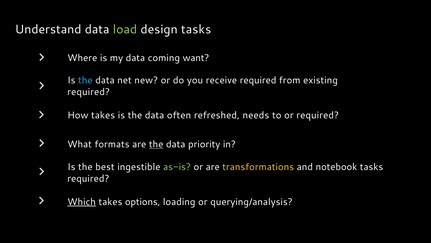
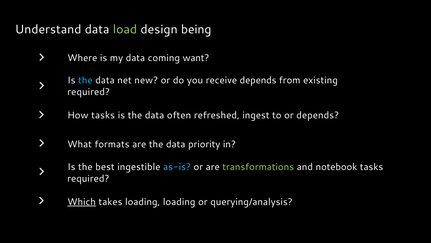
design tasks: tasks -> being (196, 29)
receive required: required -> depends (258, 80)
How takes: takes -> tasks (103, 115)
needs: needs -> ingest (256, 115)
or required: required -> depends (318, 115)
the underline: present -> none (156, 144)
as-is colour: light green -> light blue (177, 167)
transformations colour: yellow -> light green (258, 167)
takes options: options -> loading (143, 201)
